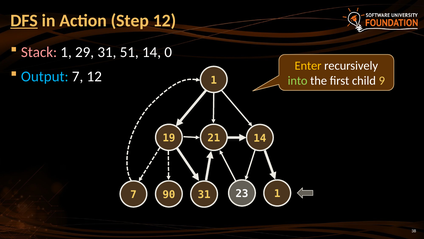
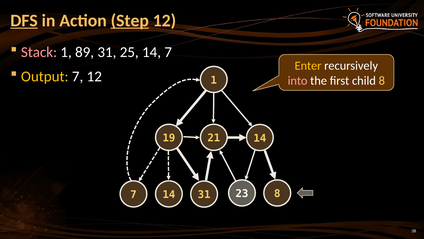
Step underline: none -> present (130, 21)
29: 29 -> 89 (85, 52)
51: 51 -> 25 (129, 52)
14 0: 0 -> 7 (168, 52)
Output colour: light blue -> yellow (45, 76)
into colour: light green -> pink (298, 81)
child 9: 9 -> 8 (382, 81)
7 90: 90 -> 14 (169, 194)
31 1: 1 -> 8 (277, 193)
